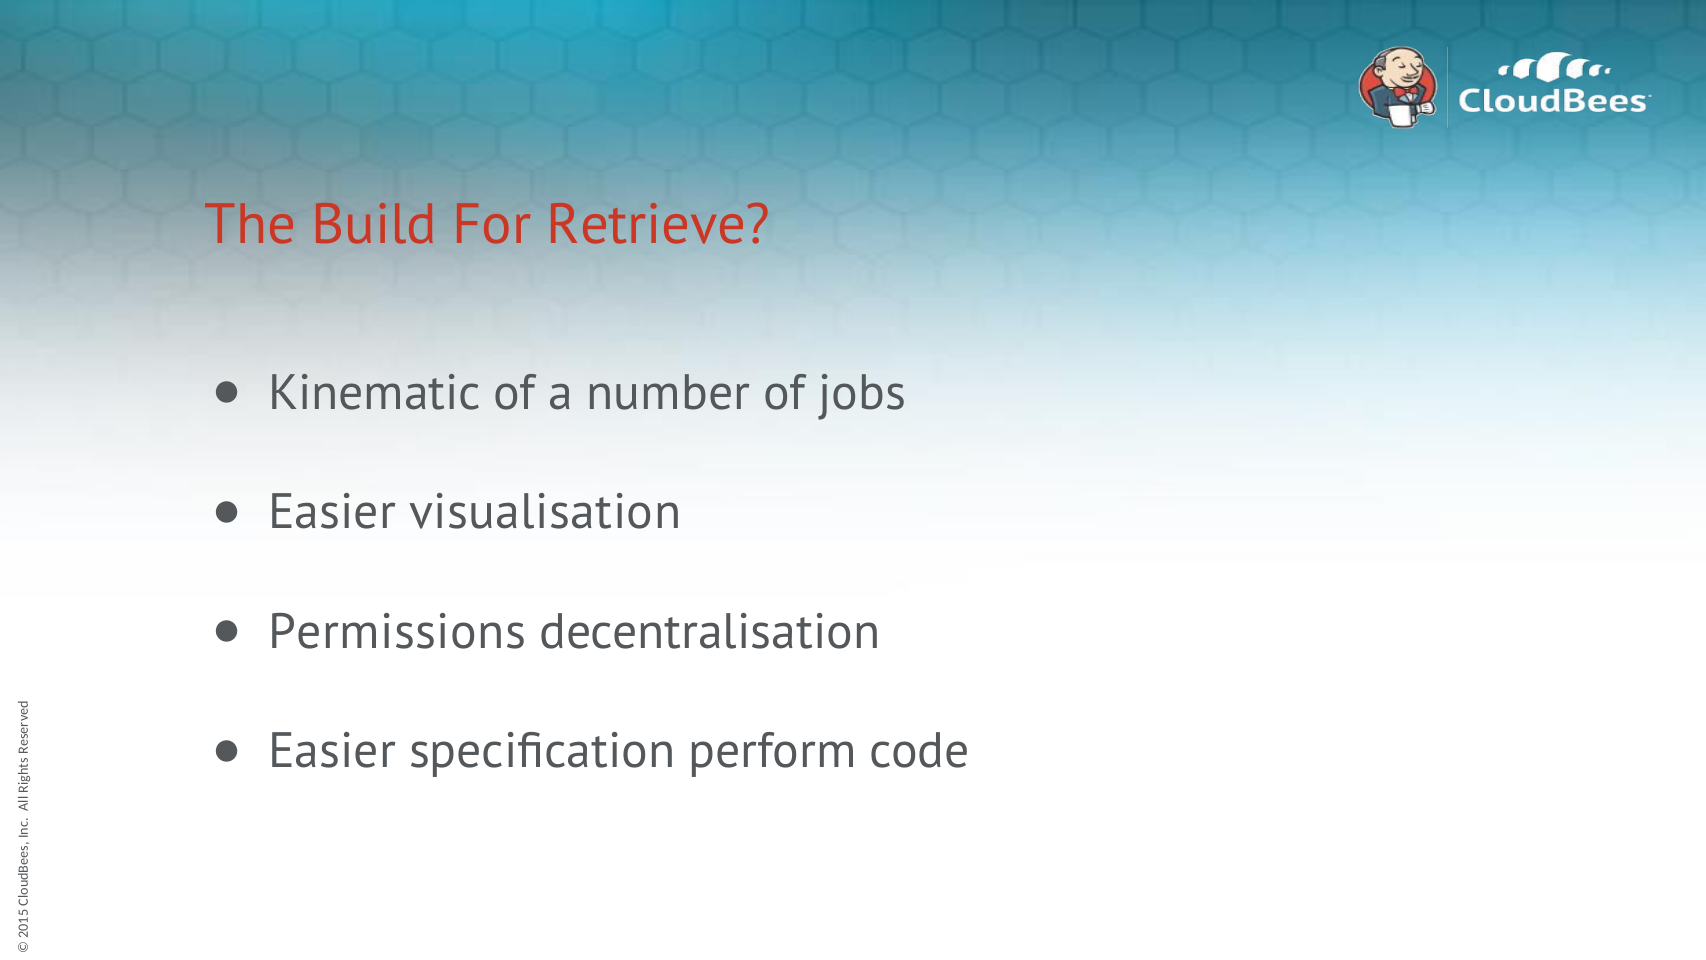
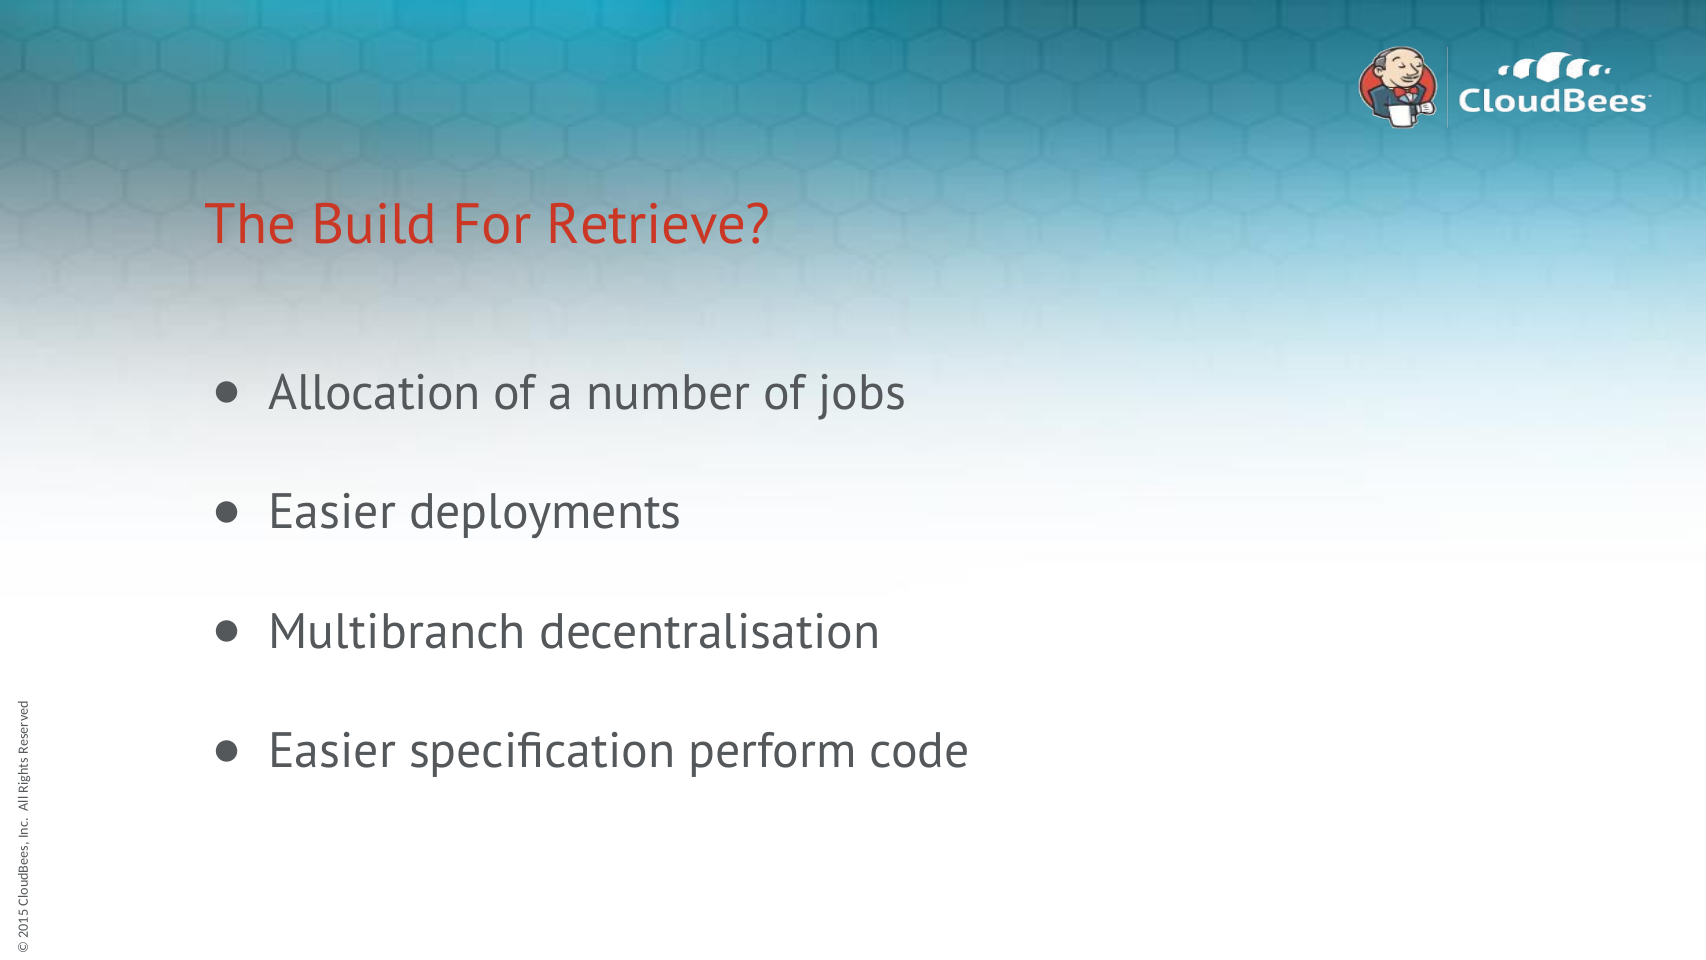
Kinematic: Kinematic -> Allocation (375, 393)
visualisation: visualisation -> deployments (545, 512)
Permissions: Permissions -> Multibranch (397, 632)
